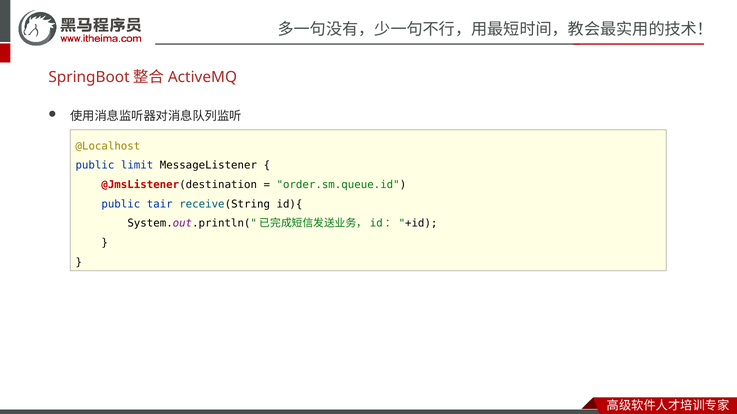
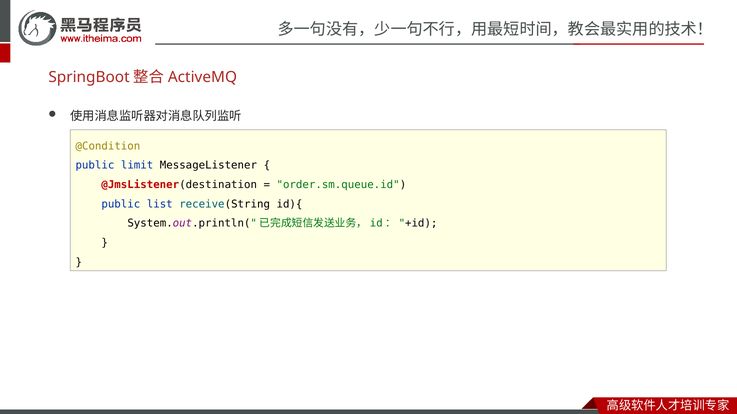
@Localhost: @Localhost -> @Condition (108, 146)
tair: tair -> list (160, 204)
